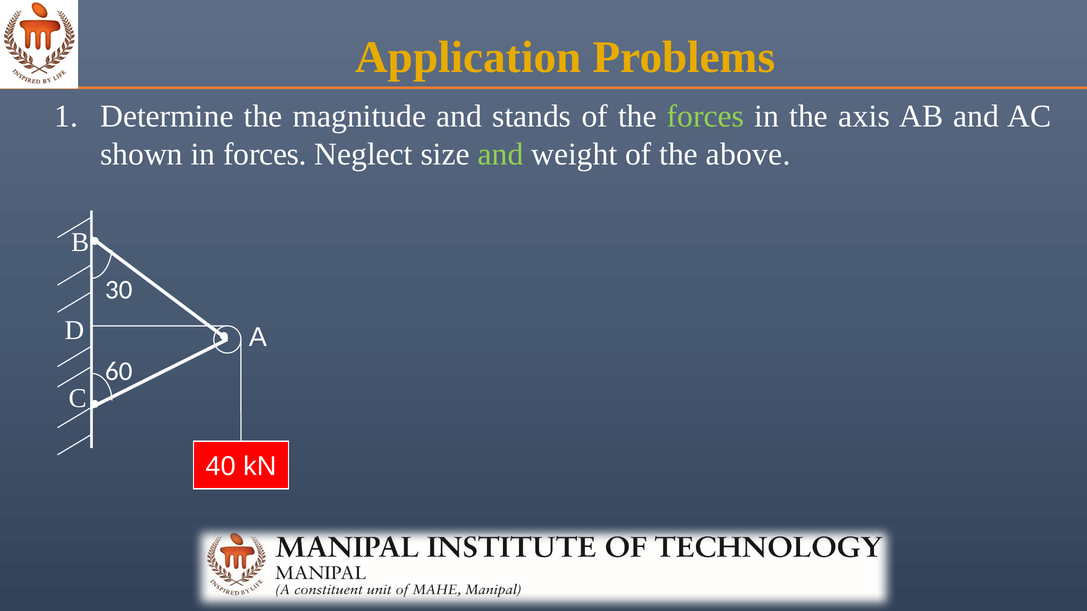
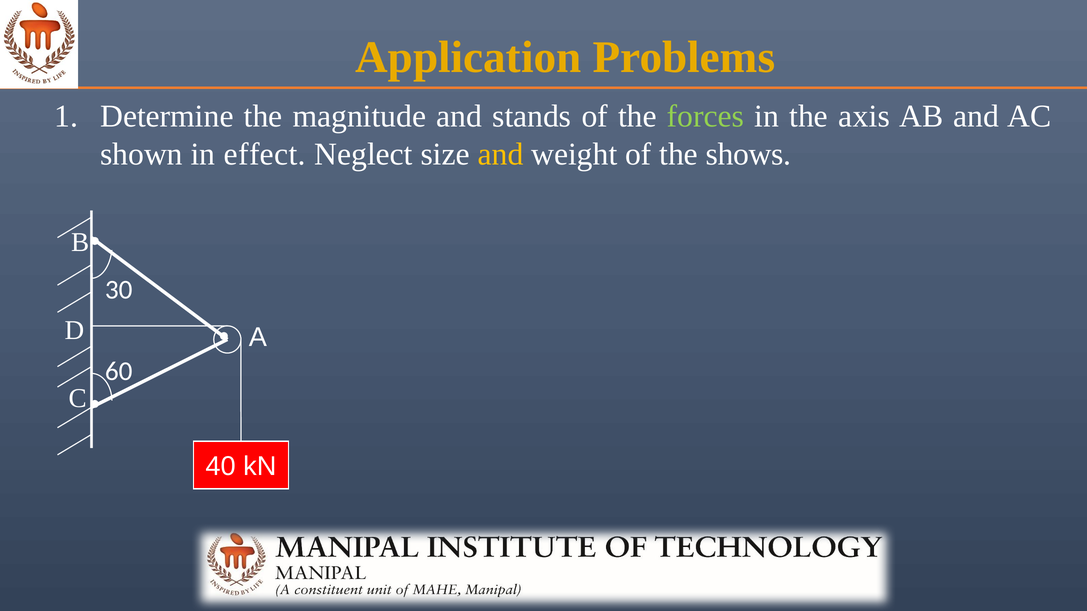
in forces: forces -> effect (265, 154)
and colour: light green -> yellow (501, 154)
above: above -> shows (749, 154)
